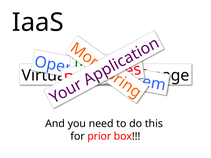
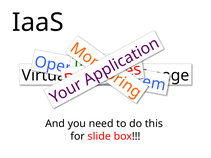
prior: prior -> slide (99, 137)
